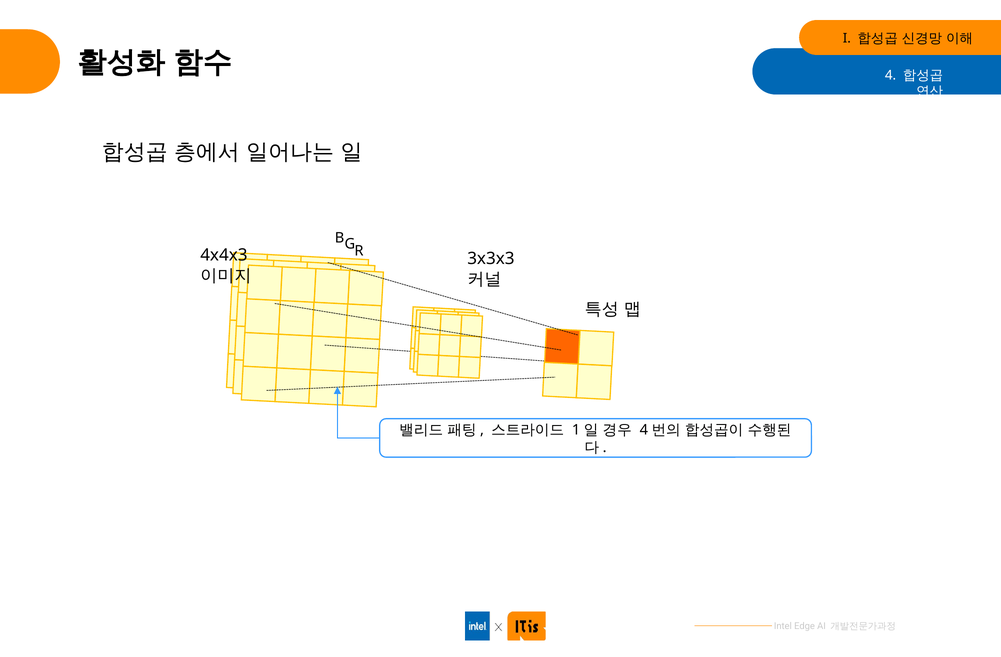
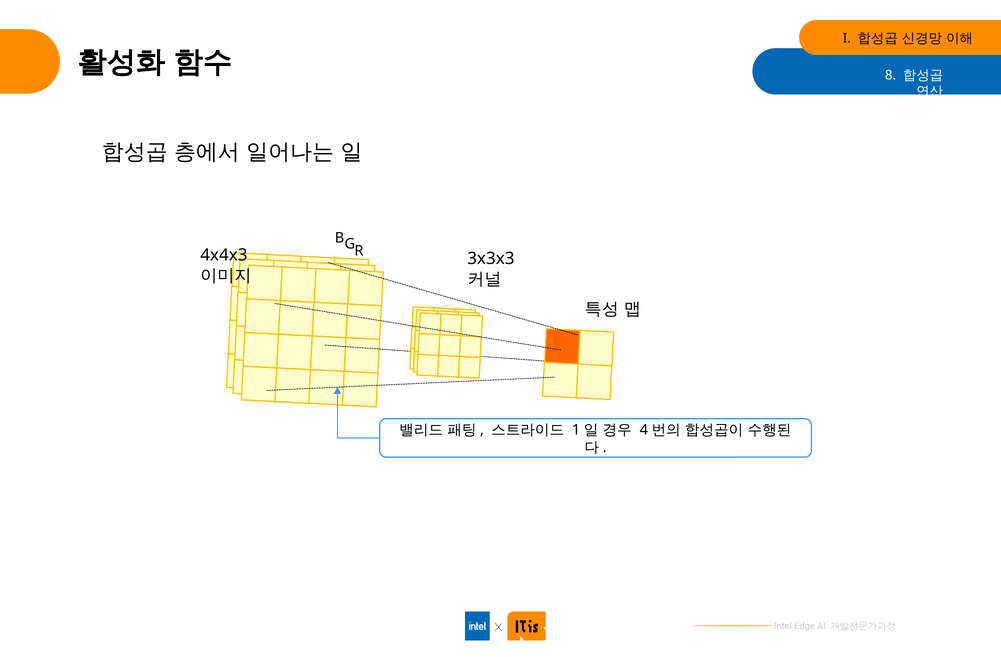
4: 4 -> 8 (891, 75)
